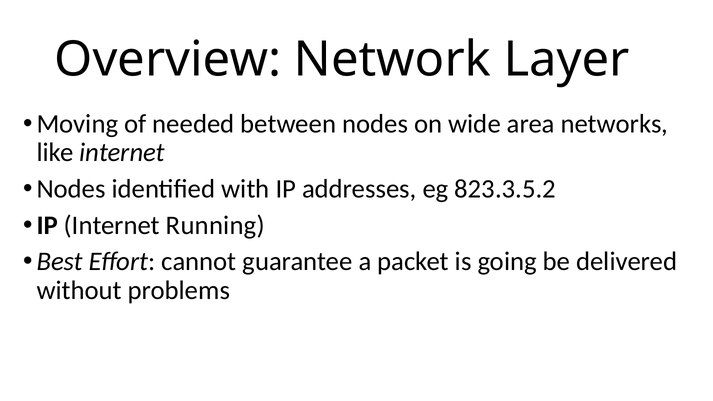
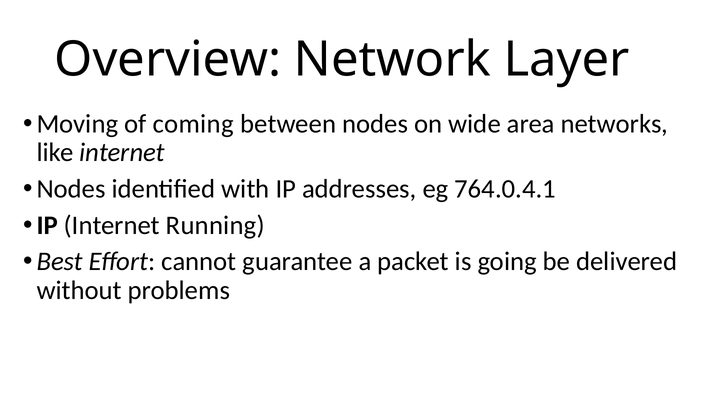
needed: needed -> coming (193, 124)
823.3.5.2: 823.3.5.2 -> 764.0.4.1 (505, 189)
